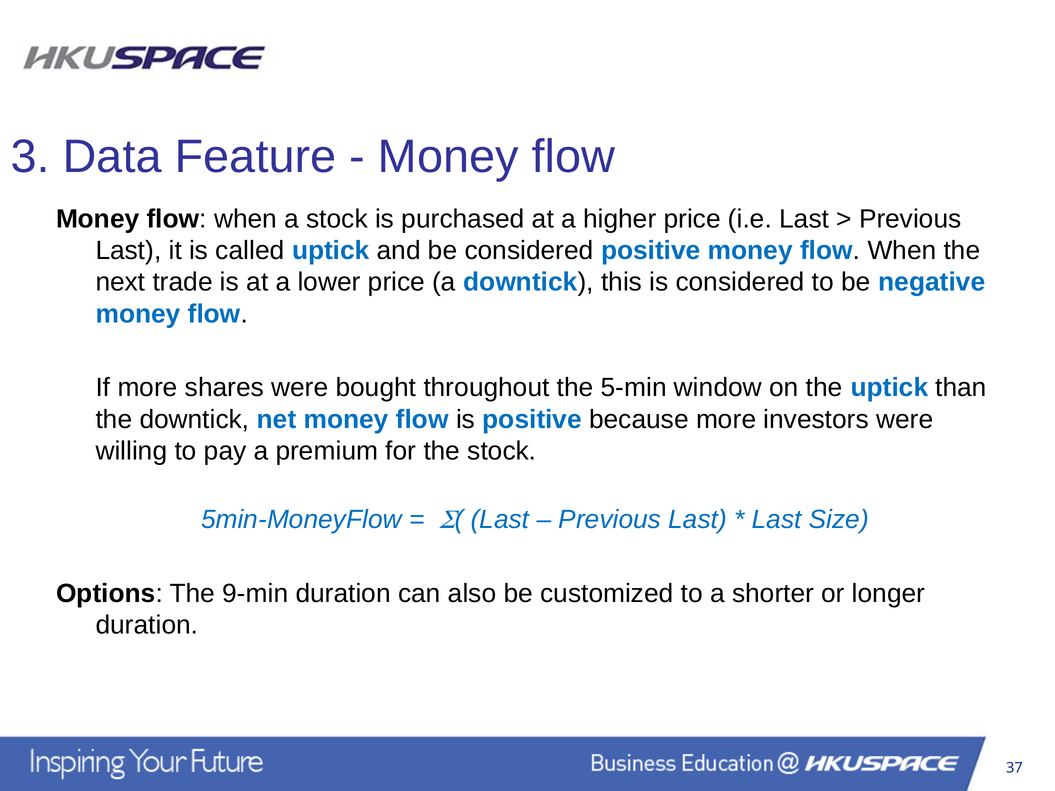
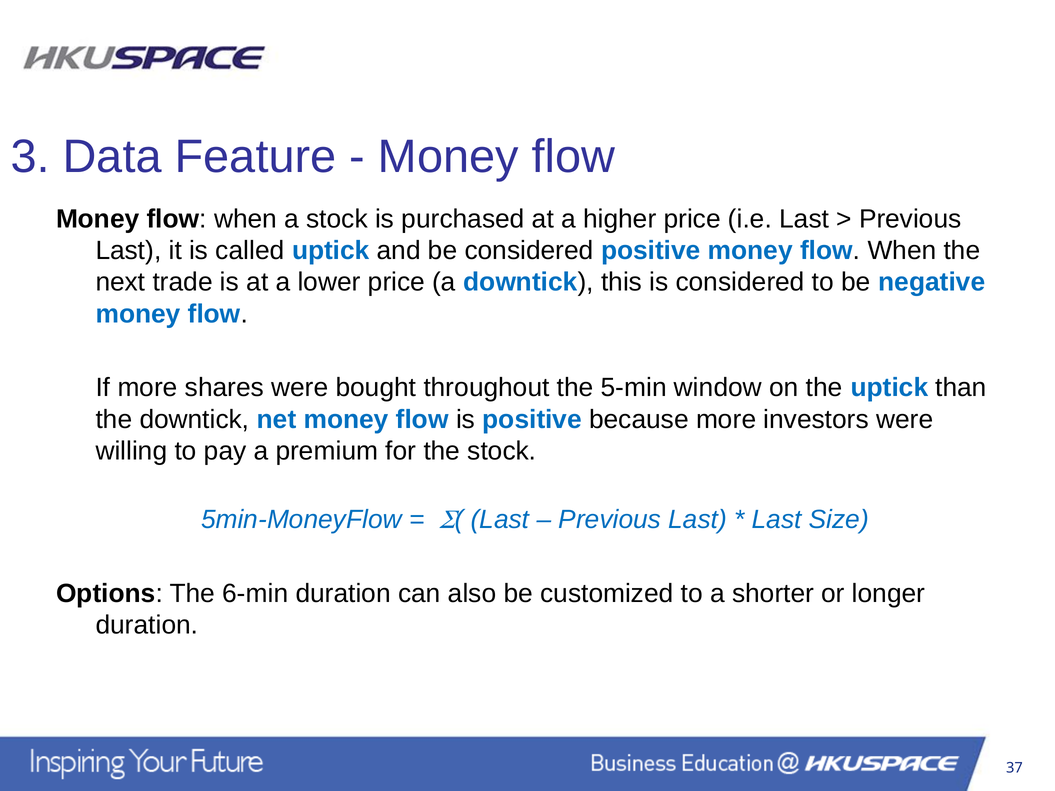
9-min: 9-min -> 6-min (255, 594)
